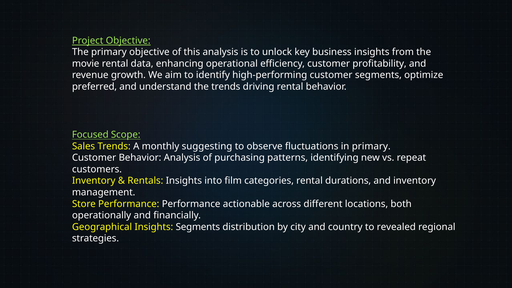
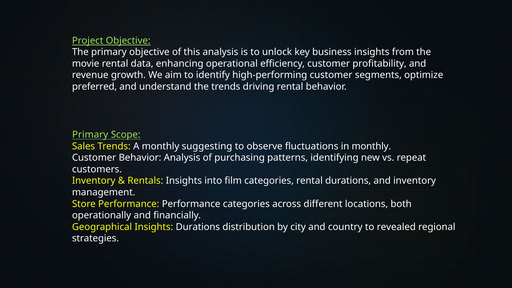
Focused: Focused -> Primary (90, 135)
in primary: primary -> monthly (371, 146)
Performance actionable: actionable -> categories (246, 204)
Insights Segments: Segments -> Durations (198, 227)
